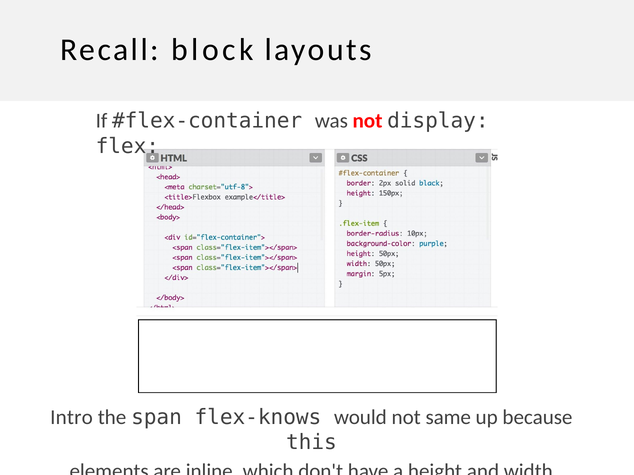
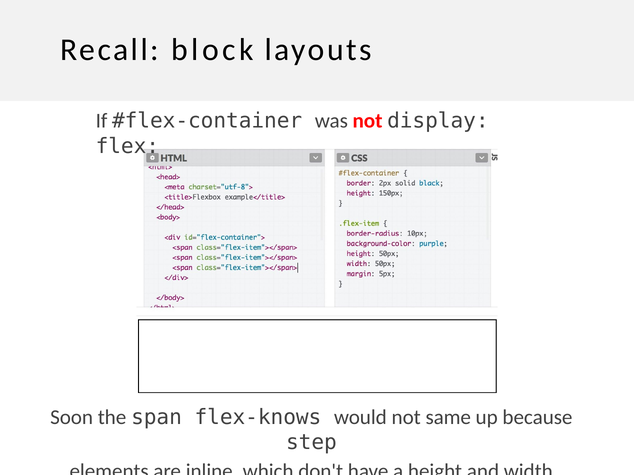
Intro: Intro -> Soon (72, 417)
this: this -> step (311, 443)
